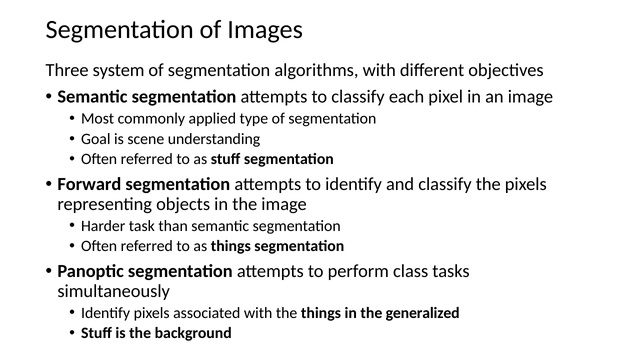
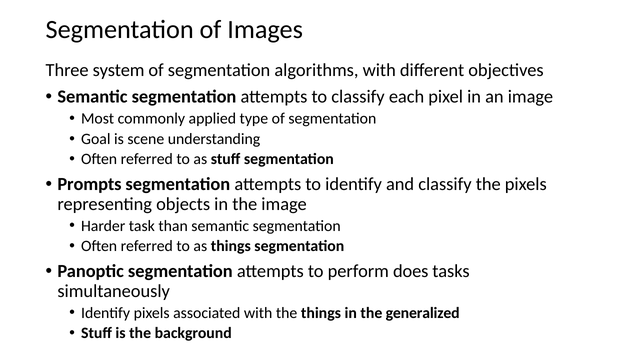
Forward: Forward -> Prompts (89, 184)
class: class -> does (411, 271)
